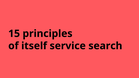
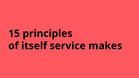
search: search -> makes (105, 46)
